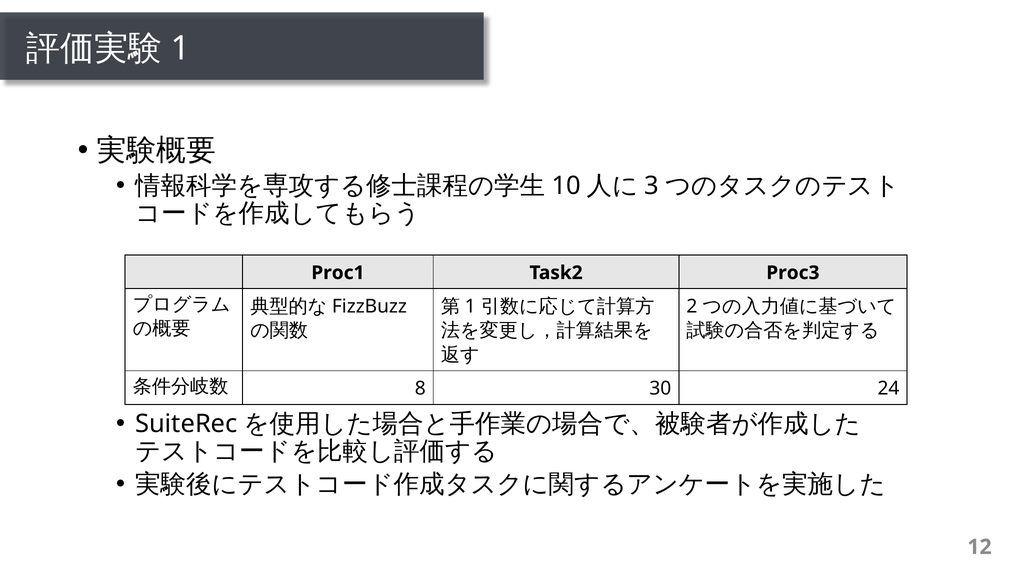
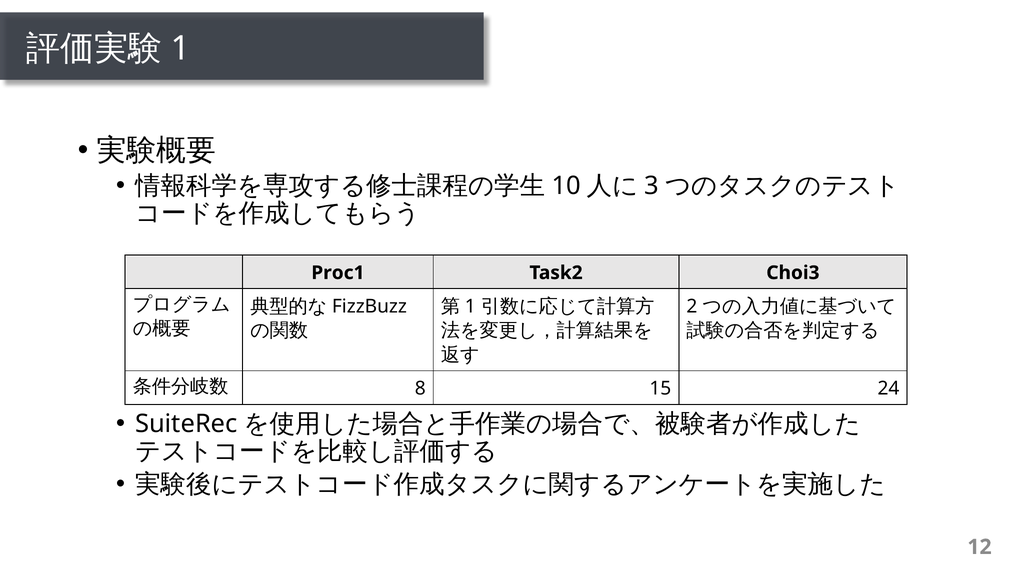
Proc3: Proc3 -> Choi3 (793, 273)
30: 30 -> 15 (660, 388)
